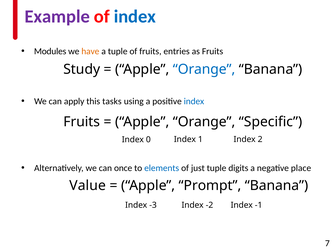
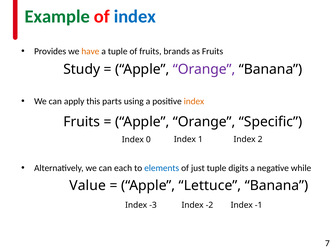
Example colour: purple -> green (57, 17)
Modules: Modules -> Provides (50, 51)
entries: entries -> brands (177, 51)
Orange colour: blue -> purple (204, 69)
tasks: tasks -> parts (112, 101)
index colour: blue -> orange (194, 101)
once: once -> each (123, 168)
place: place -> while (301, 168)
Prompt: Prompt -> Lettuce (210, 185)
